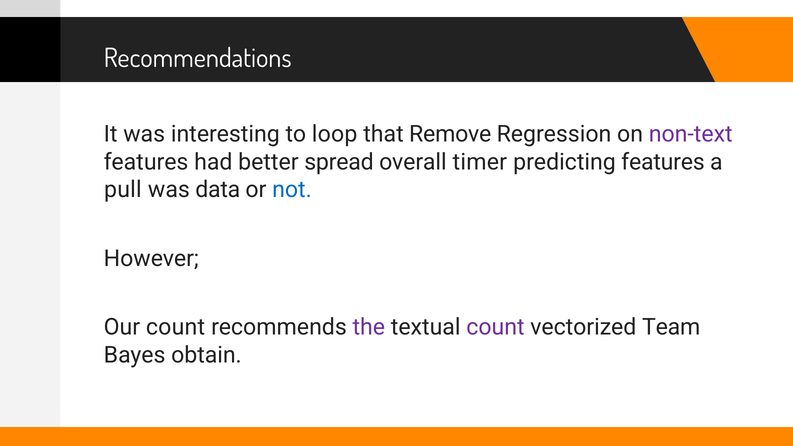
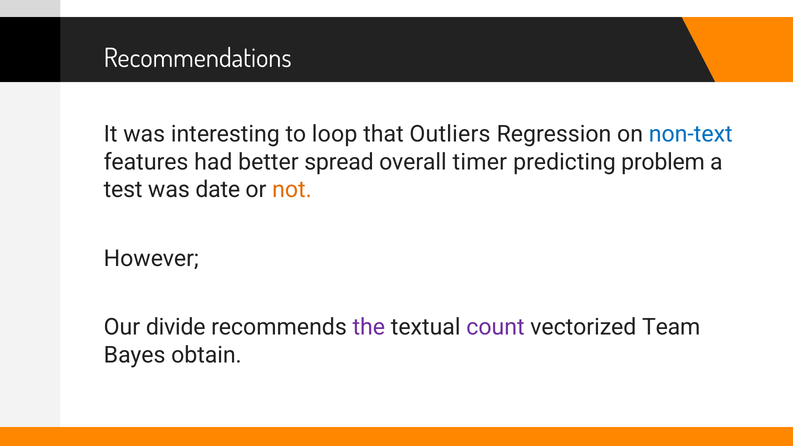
Remove: Remove -> Outliers (450, 134)
non-text colour: purple -> blue (691, 134)
predicting features: features -> problem (663, 162)
pull: pull -> test (123, 190)
data: data -> date (218, 190)
not colour: blue -> orange (292, 190)
Our count: count -> divide (176, 327)
